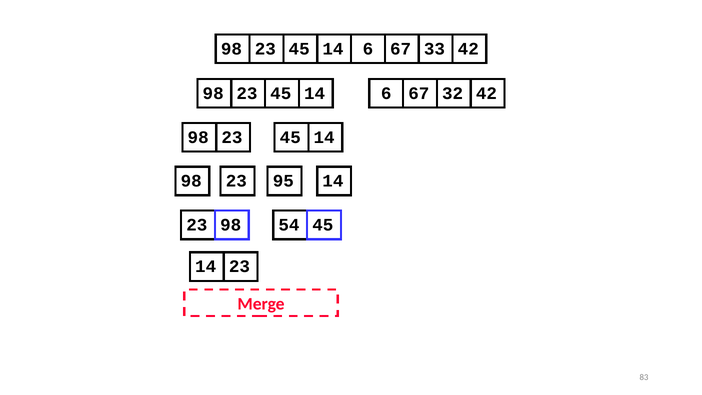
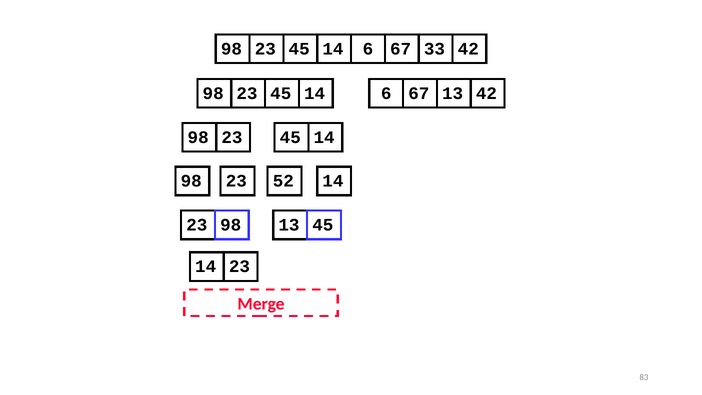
6 32: 32 -> 13 (453, 93)
95: 95 -> 52 (283, 181)
23 54: 54 -> 13 (289, 225)
